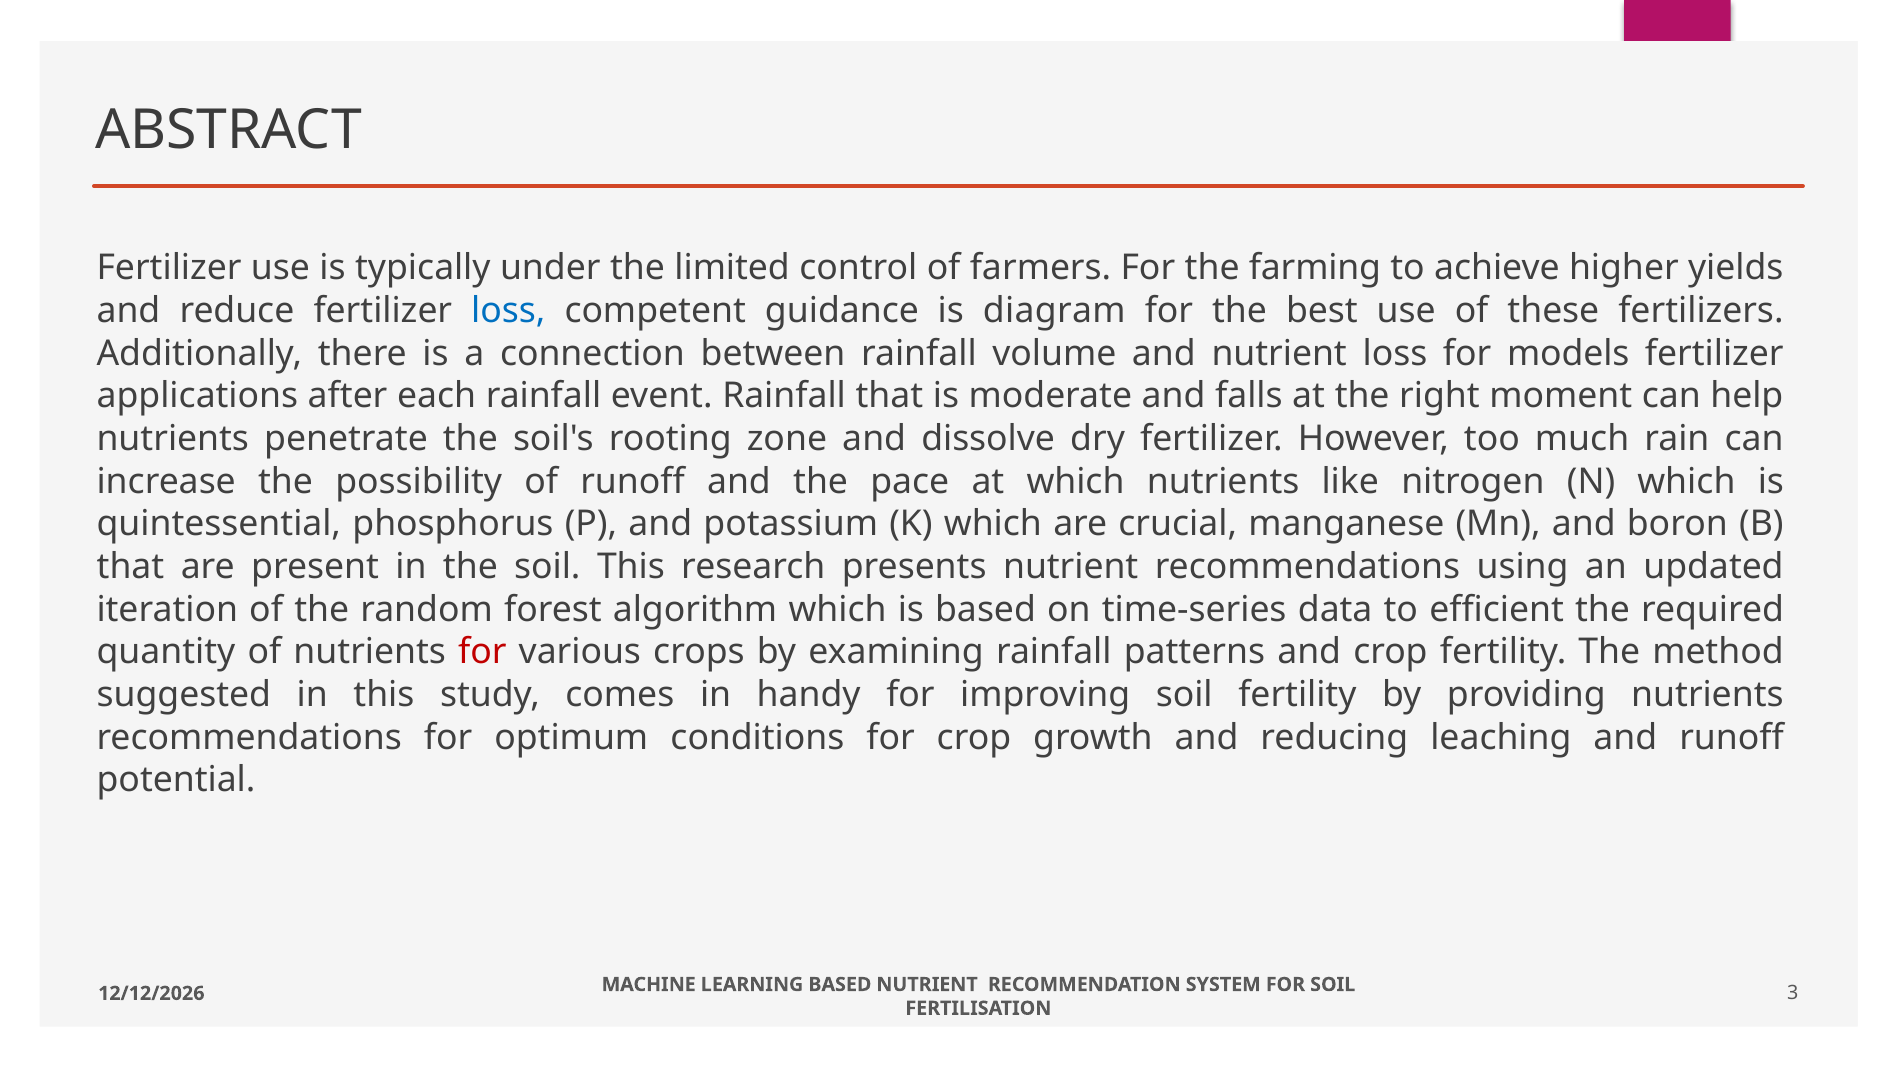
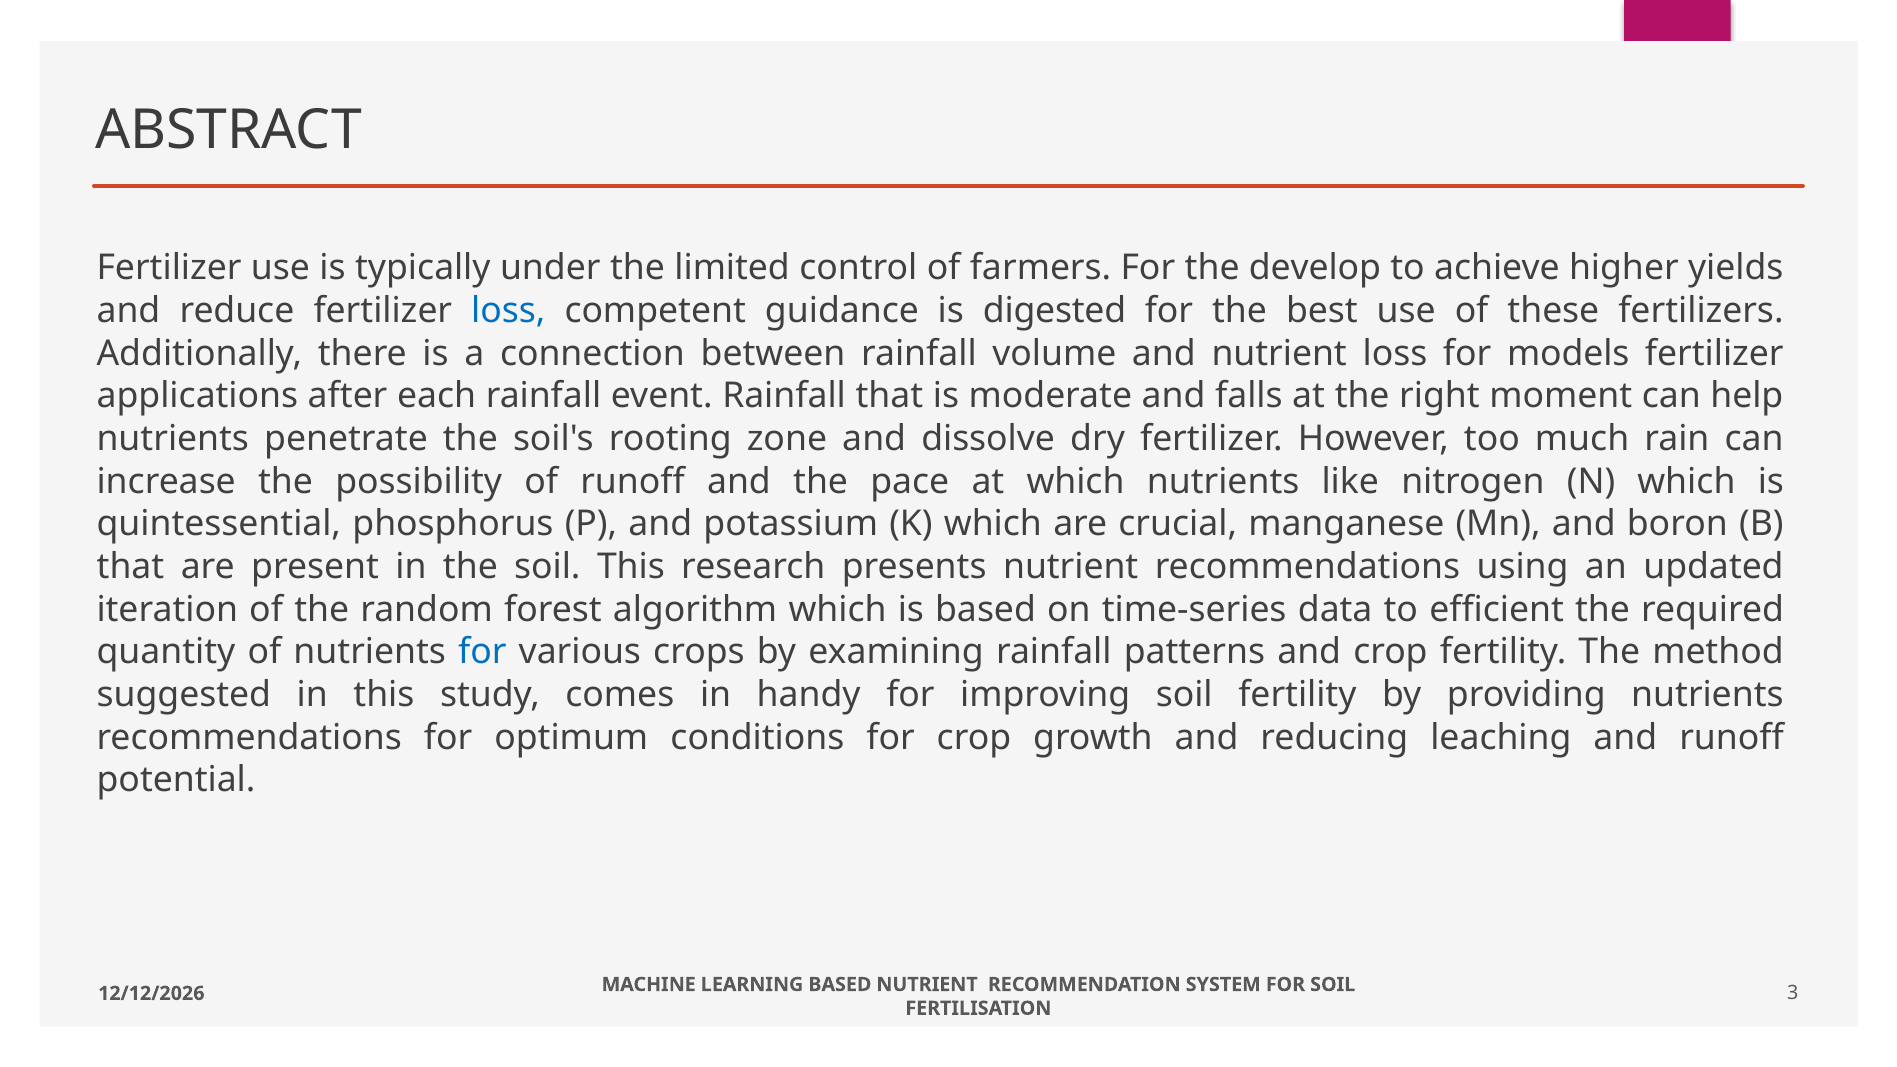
farming: farming -> develop (1315, 268)
diagram: diagram -> digested (1055, 311)
for colour: red -> blue (482, 652)
